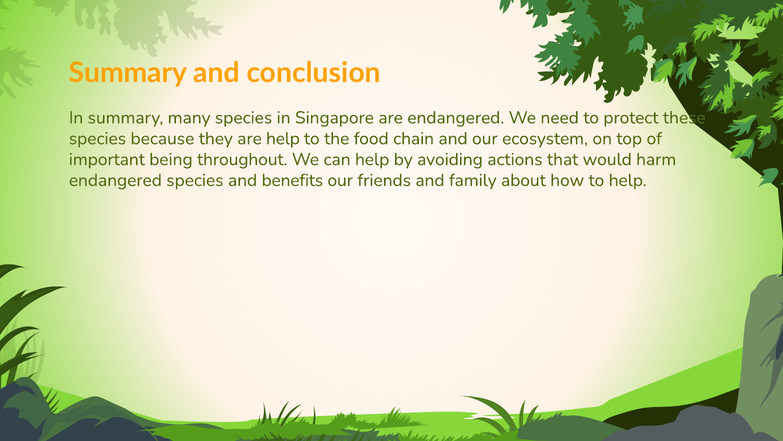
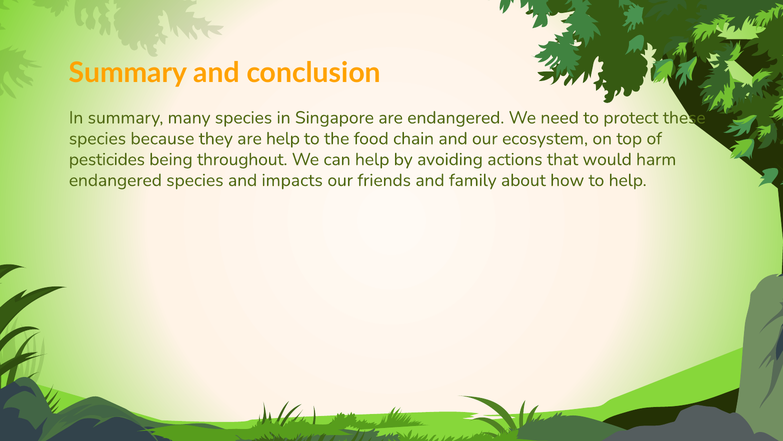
important: important -> pesticides (107, 159)
benefits: benefits -> impacts (292, 180)
